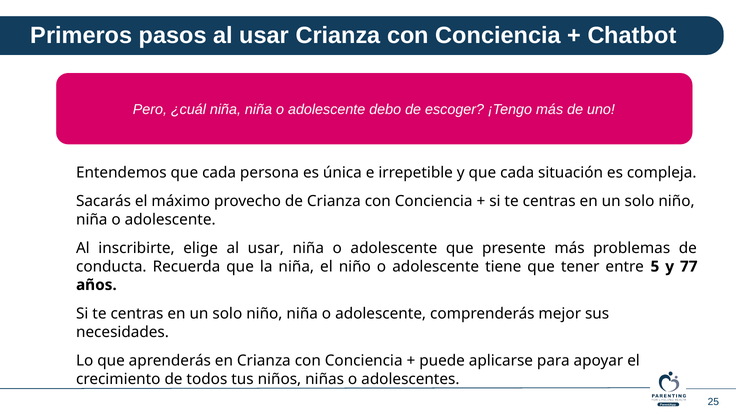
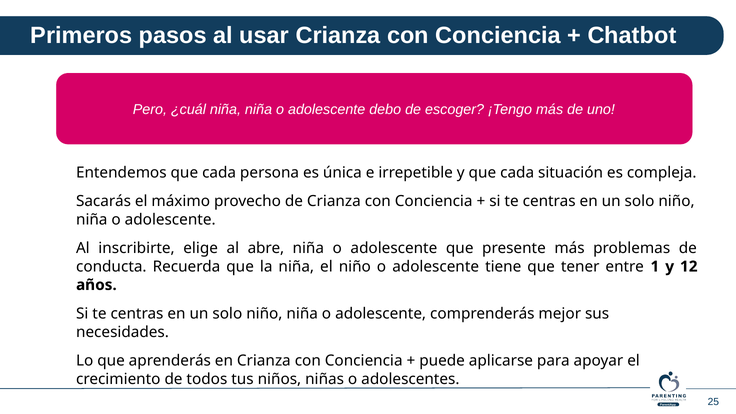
elige al usar: usar -> abre (266, 248)
5: 5 -> 1 (655, 267)
77: 77 -> 12 (689, 267)
